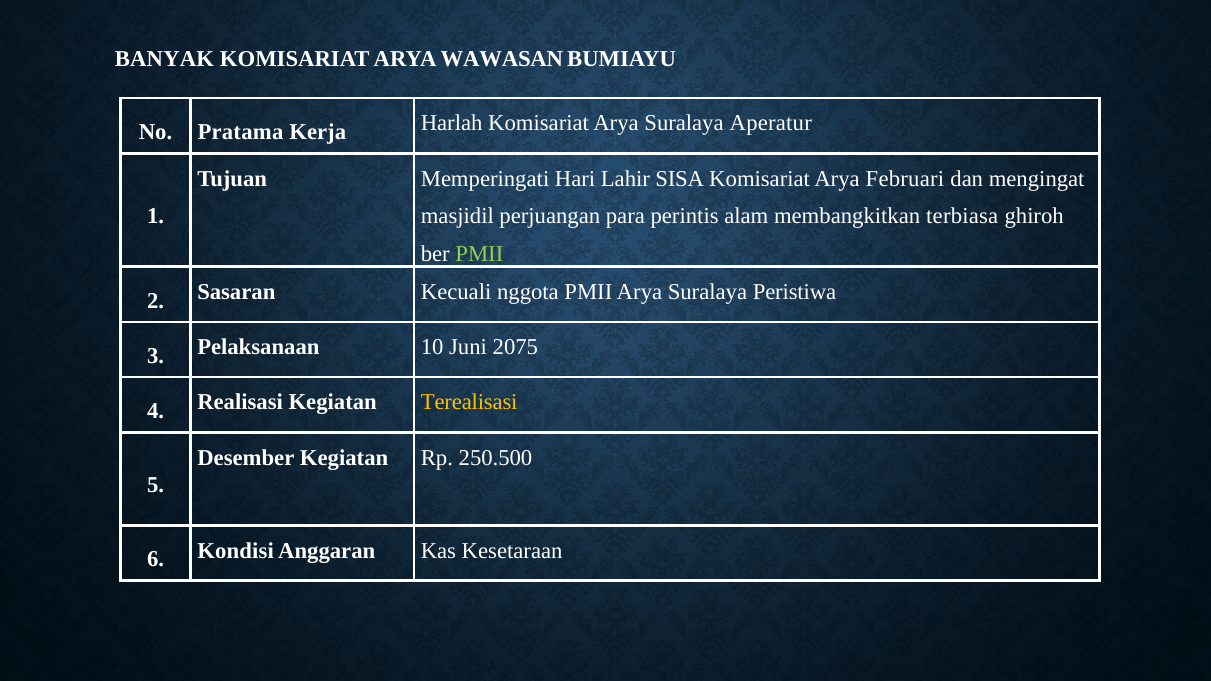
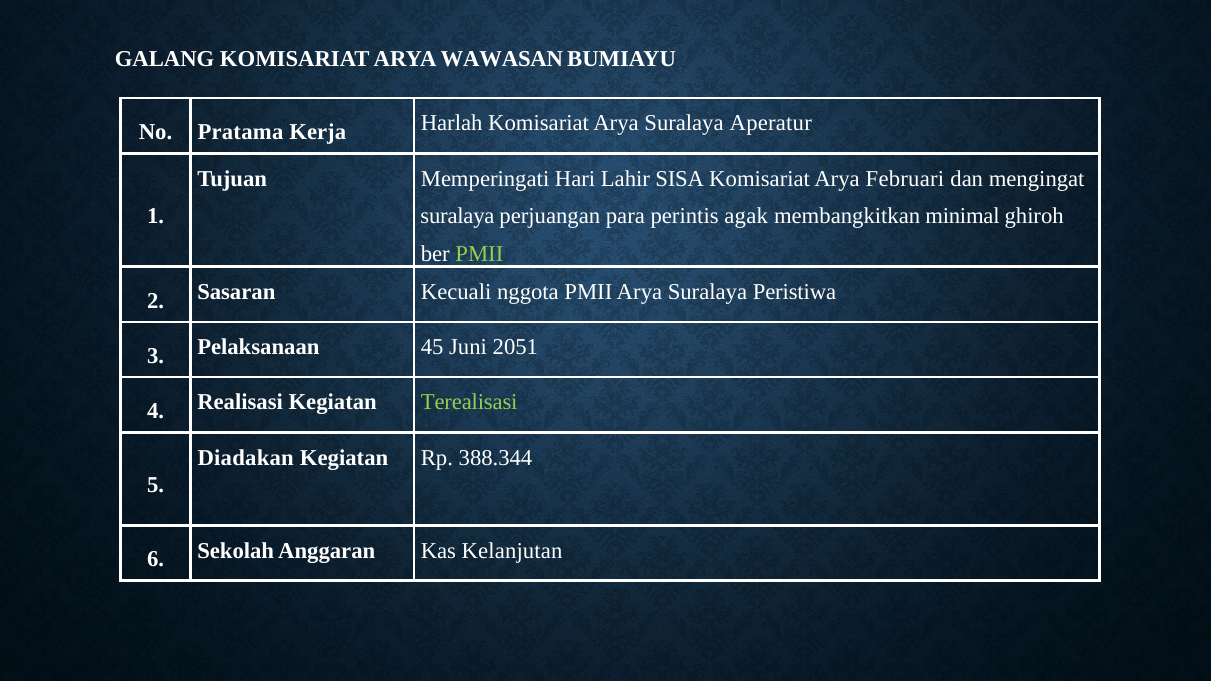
BANYAK: BANYAK -> GALANG (165, 59)
masjidil: masjidil -> suralaya (457, 216)
alam: alam -> agak (746, 216)
terbiasa: terbiasa -> minimal (962, 216)
10: 10 -> 45 (432, 347)
2075: 2075 -> 2051 (515, 347)
Terealisasi colour: yellow -> light green (469, 403)
Desember: Desember -> Diadakan (246, 458)
250.500: 250.500 -> 388.344 (496, 458)
Kondisi: Kondisi -> Sekolah (236, 551)
Kesetaraan: Kesetaraan -> Kelanjutan (512, 551)
